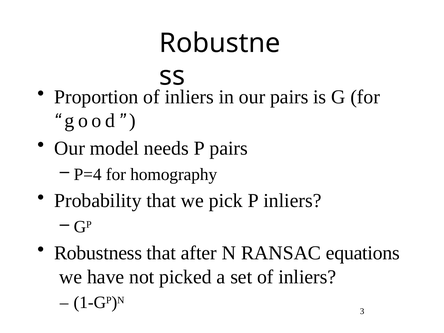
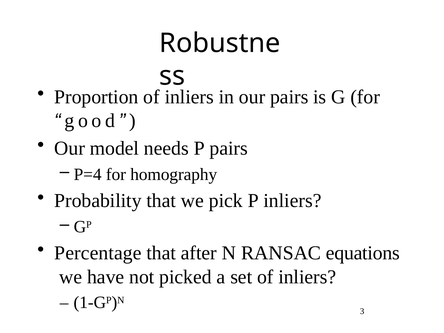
Robustness: Robustness -> Percentage (98, 253)
